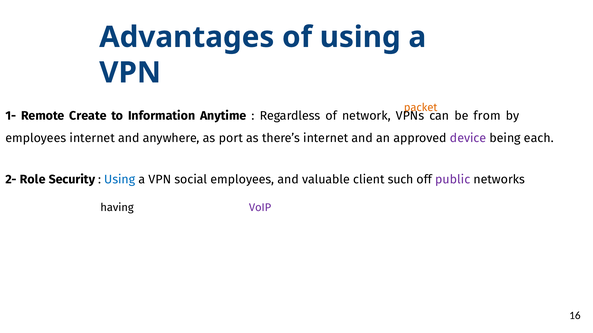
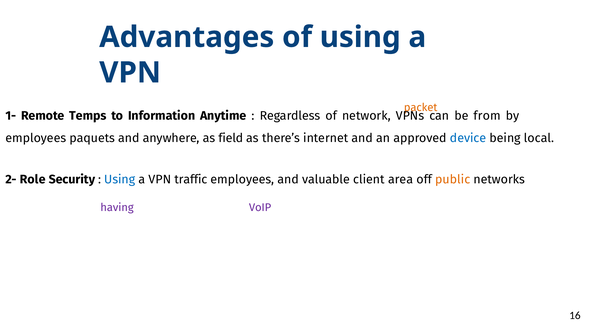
Create: Create -> Temps (88, 116)
employees internet: internet -> paquets (92, 138)
port: port -> field (231, 138)
device colour: purple -> blue (468, 138)
each: each -> local (539, 138)
VPN social: social -> traffic (191, 180)
such: such -> area (401, 180)
public colour: purple -> orange (453, 180)
having colour: black -> purple (117, 208)
